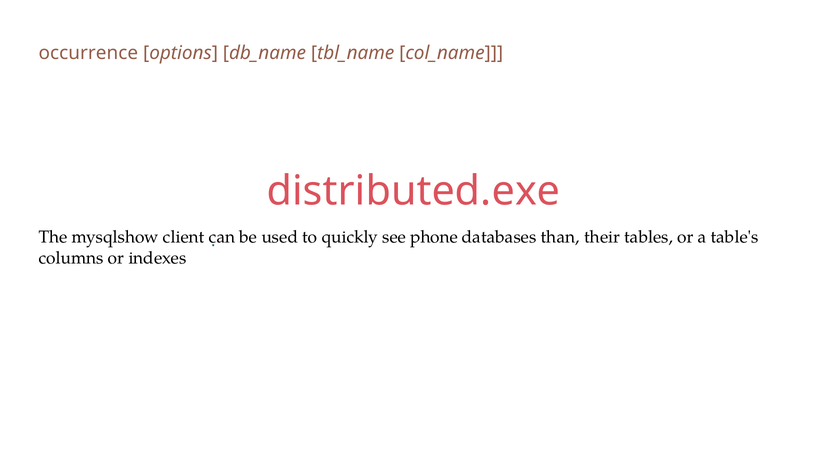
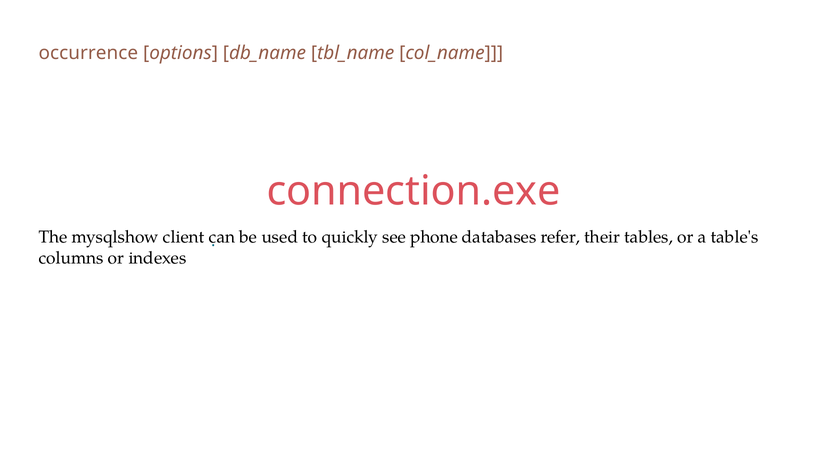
distributed.exe: distributed.exe -> connection.exe (413, 191)
than: than -> refer (560, 237)
